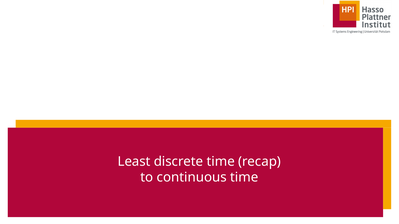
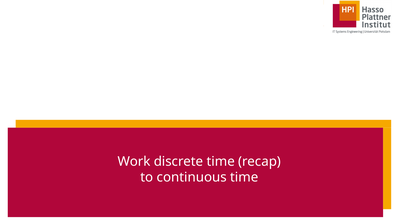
Least: Least -> Work (134, 162)
